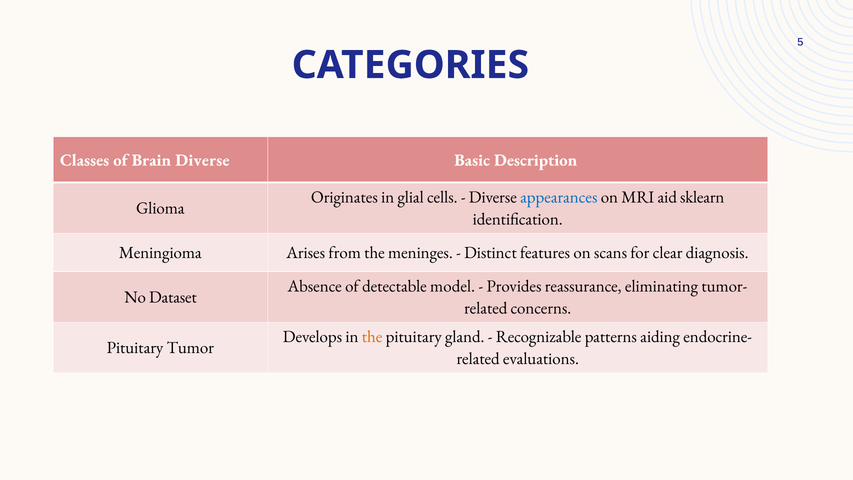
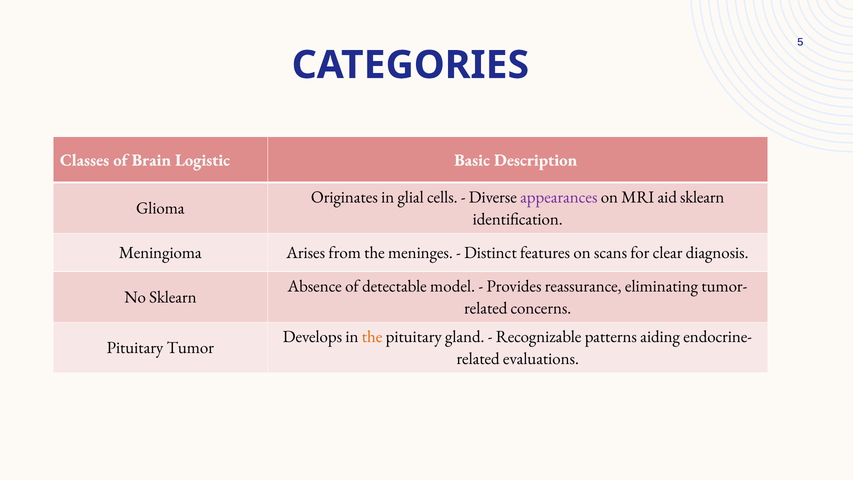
Brain Diverse: Diverse -> Logistic (203, 160)
appearances colour: blue -> purple (559, 197)
No Dataset: Dataset -> Sklearn (173, 297)
